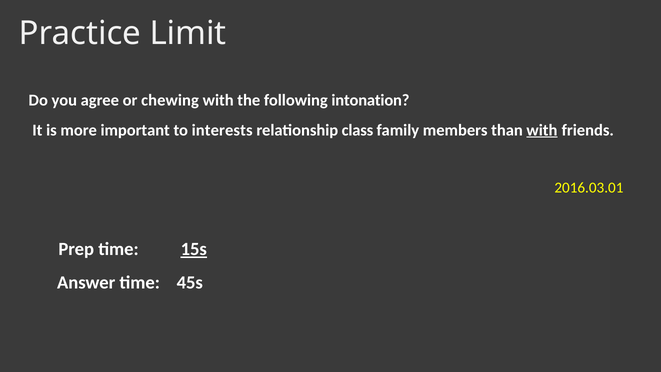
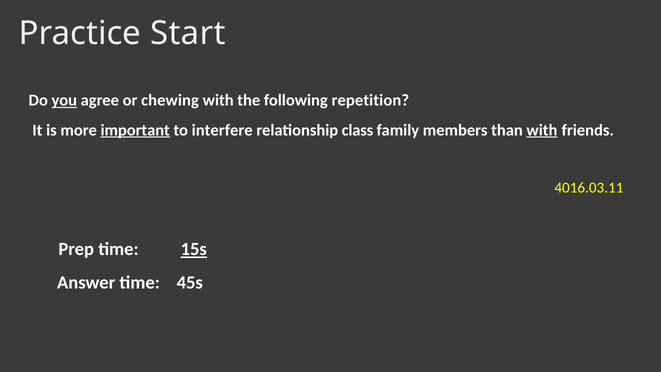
Limit: Limit -> Start (188, 33)
you underline: none -> present (64, 100)
intonation: intonation -> repetition (370, 100)
important underline: none -> present (135, 130)
interests: interests -> interfere (222, 130)
2016.03.01: 2016.03.01 -> 4016.03.11 (589, 188)
